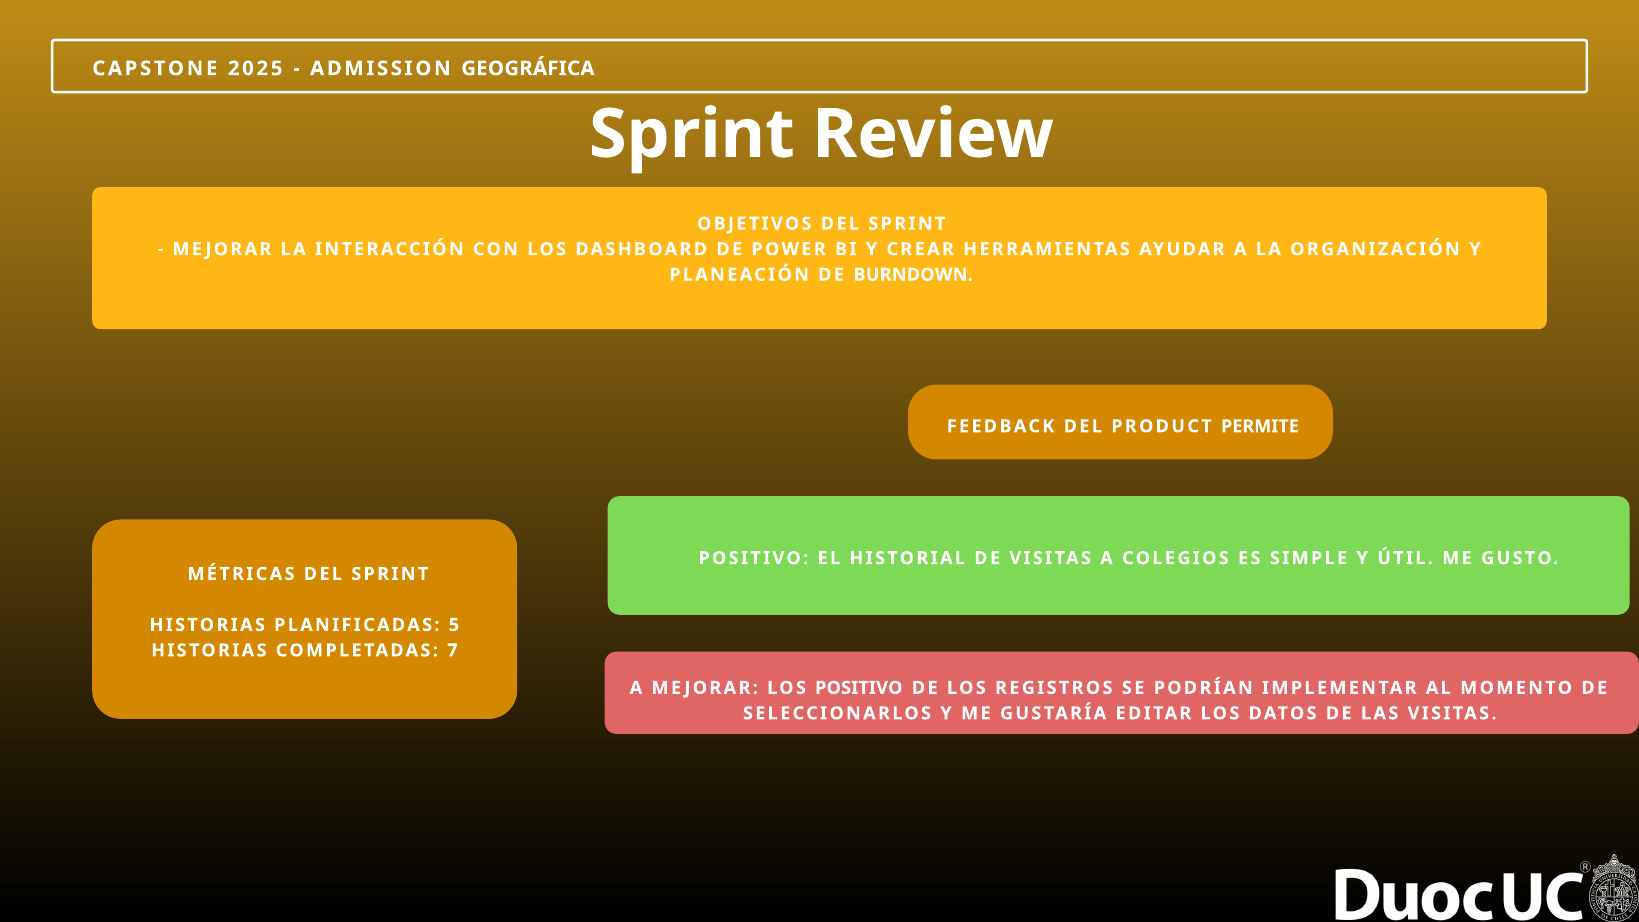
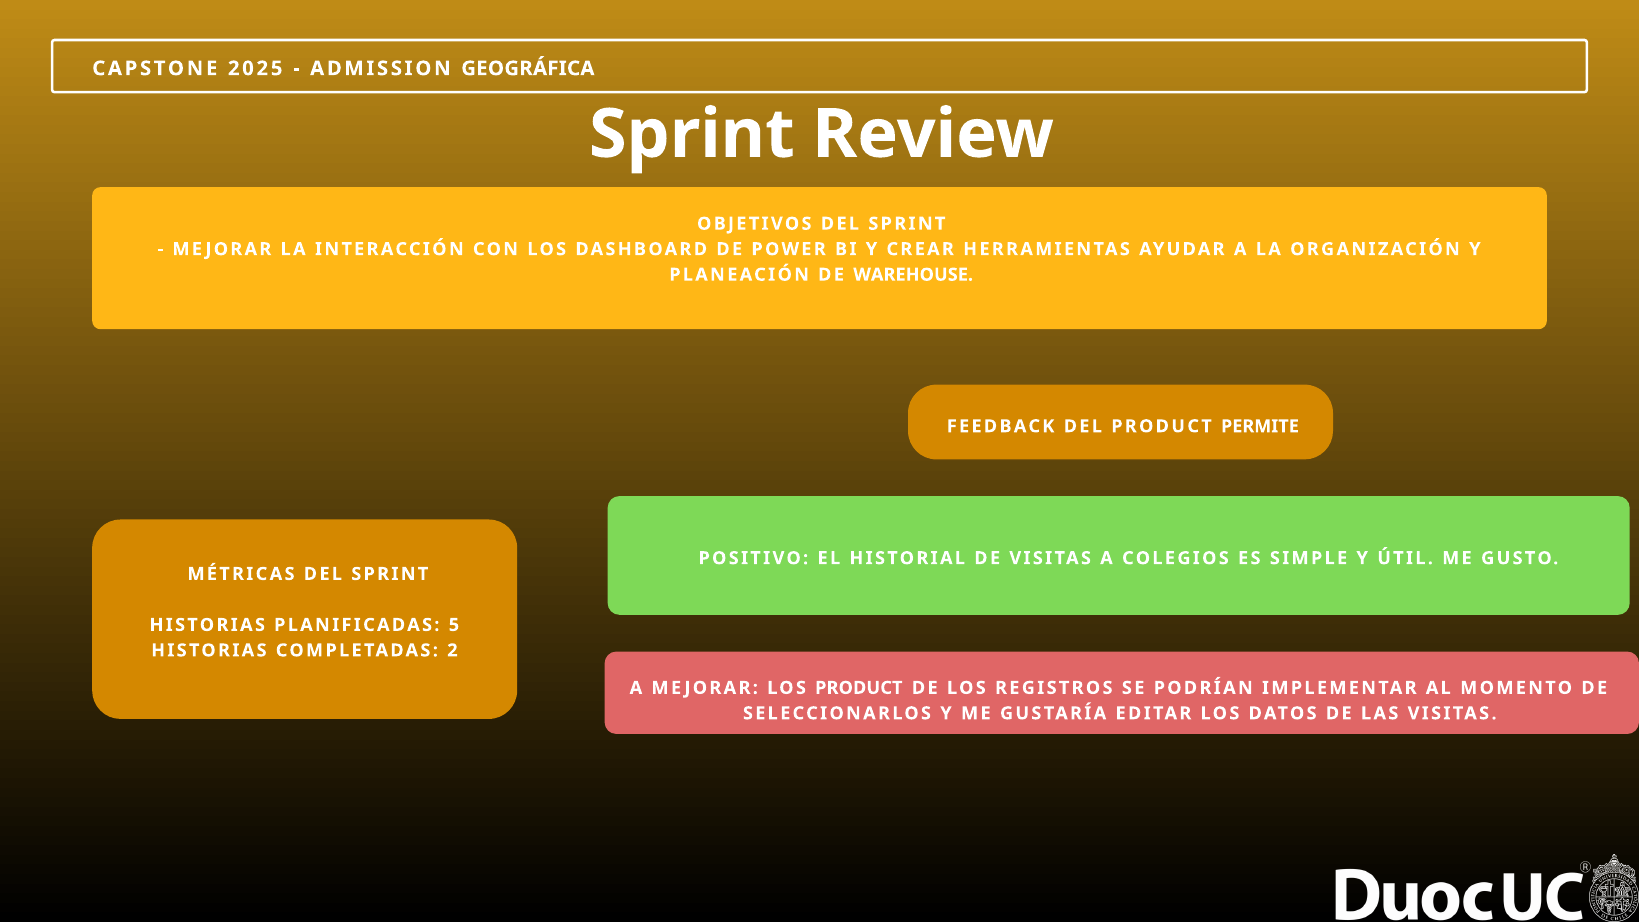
BURNDOWN: BURNDOWN -> WAREHOUSE (913, 275)
7: 7 -> 2 (452, 650)
LOS POSITIVO: POSITIVO -> PRODUCT (859, 688)
